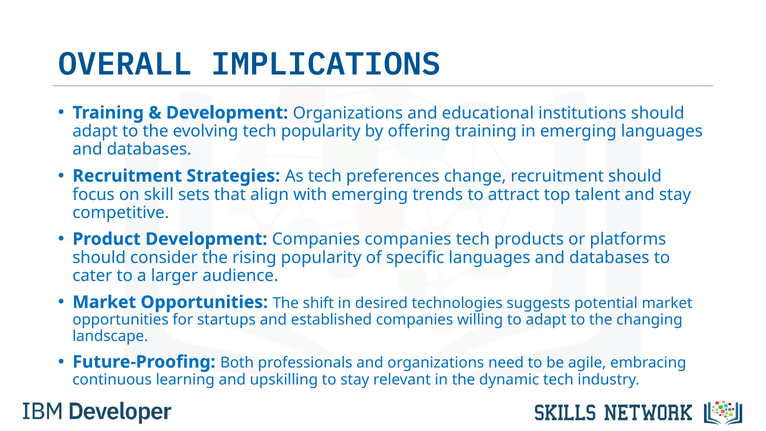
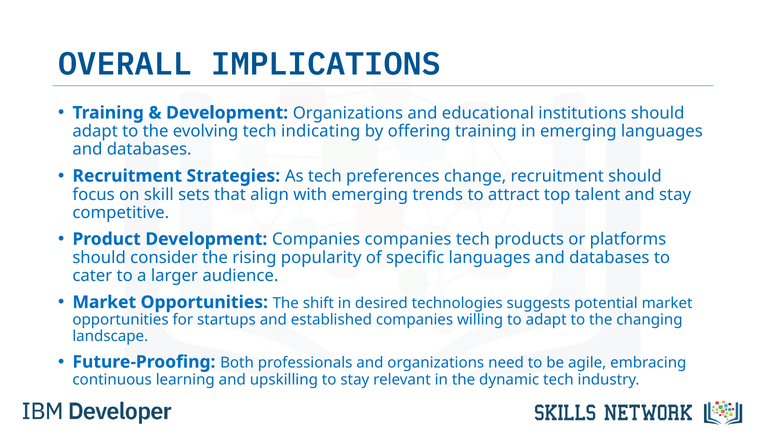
tech popularity: popularity -> indicating (321, 131)
